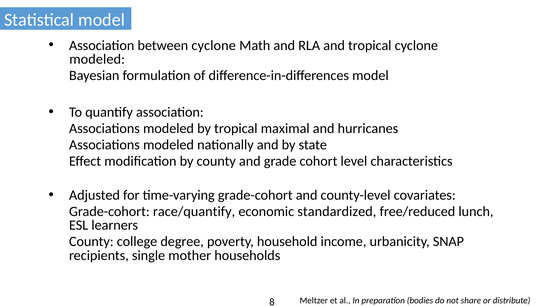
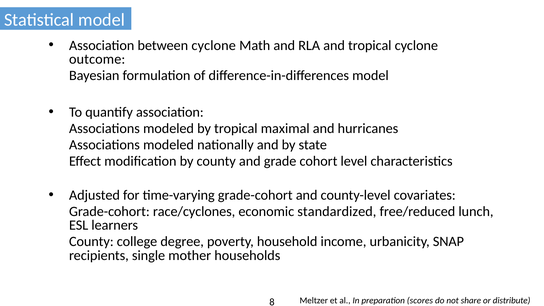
modeled: modeled -> outcome (97, 59)
race/quantify: race/quantify -> race/cyclones (194, 211)
bodies: bodies -> scores (420, 301)
